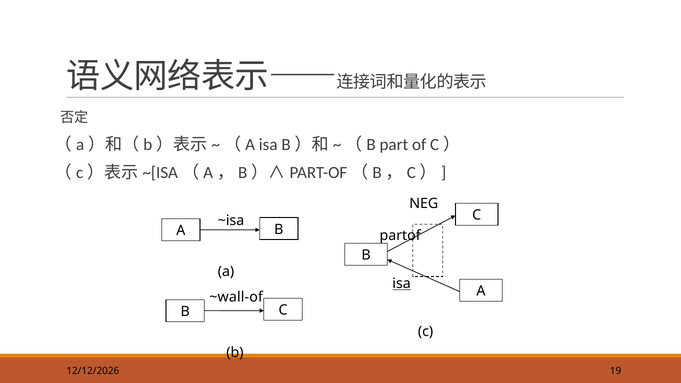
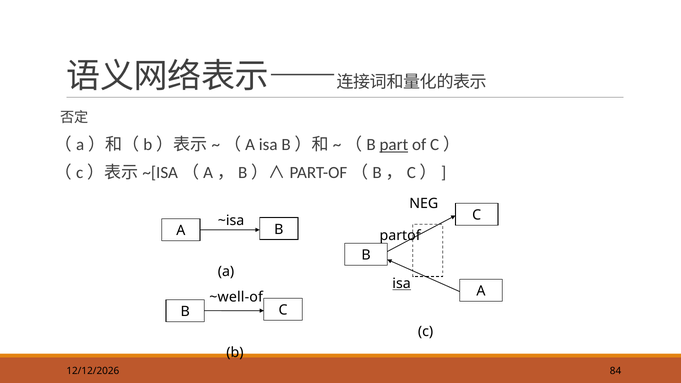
part underline: none -> present (394, 145)
~wall-of: ~wall-of -> ~well-of (236, 297)
19: 19 -> 84 (616, 371)
